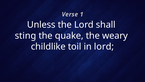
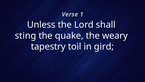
childlike: childlike -> tapestry (48, 46)
in lord: lord -> gird (104, 46)
